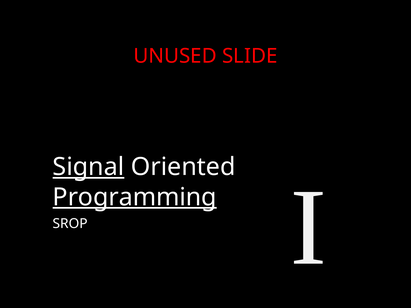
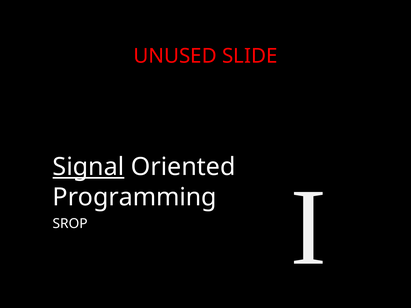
Programming underline: present -> none (135, 197)
